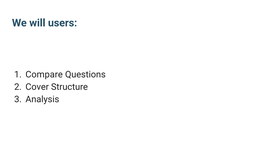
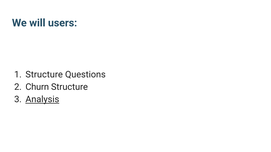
Compare: Compare -> Structure (44, 75)
Cover: Cover -> Churn (37, 87)
Analysis underline: none -> present (42, 100)
